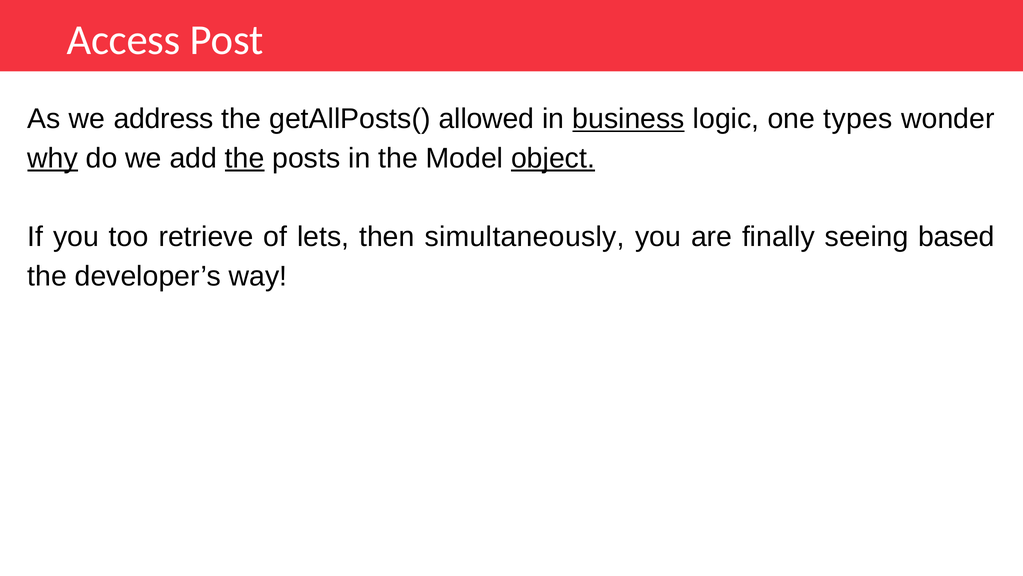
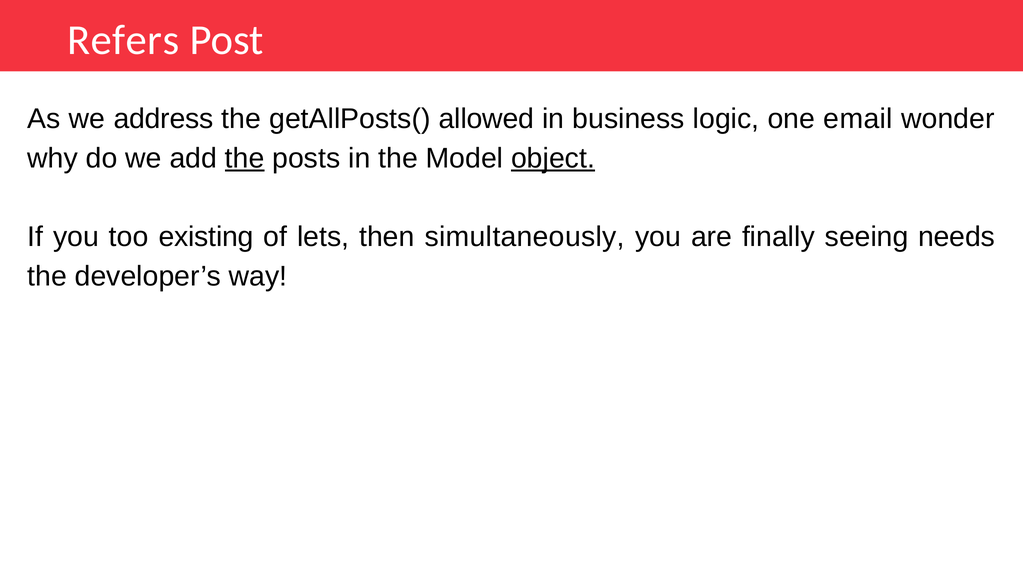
Access: Access -> Refers (123, 40)
business underline: present -> none (629, 119)
types: types -> email (858, 119)
why underline: present -> none (53, 158)
retrieve: retrieve -> existing (206, 237)
based: based -> needs (957, 237)
